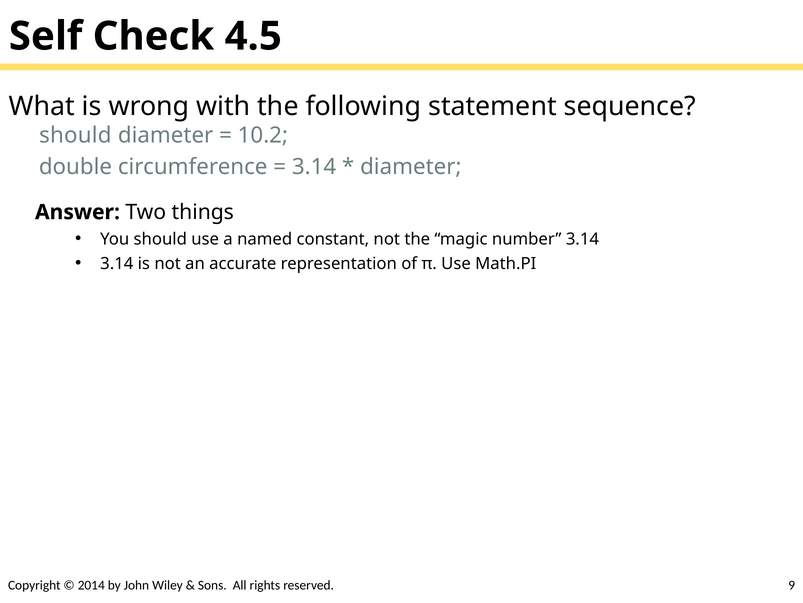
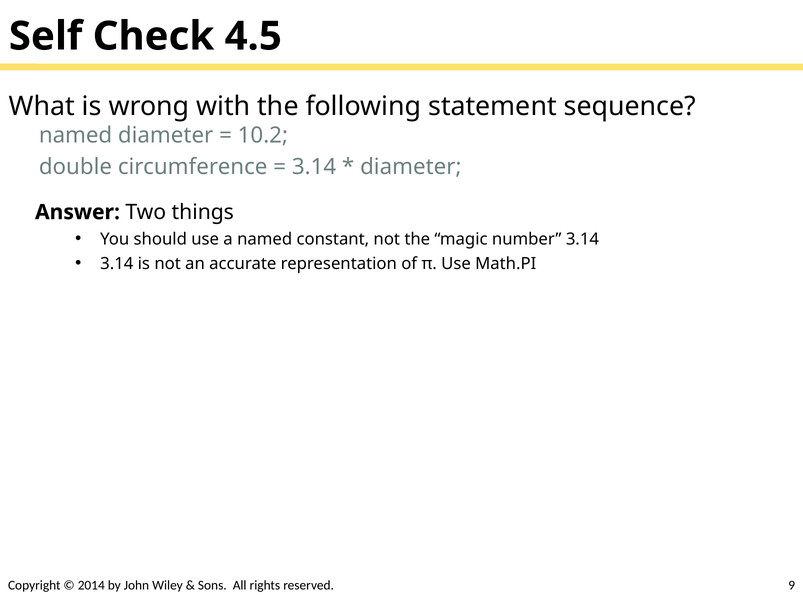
should: should -> named (76, 135)
